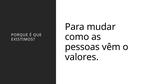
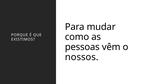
valores: valores -> nossos (82, 57)
